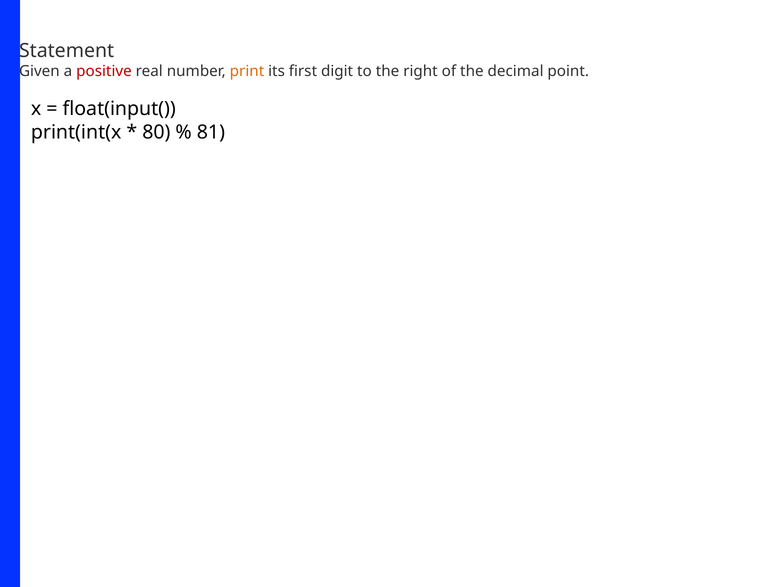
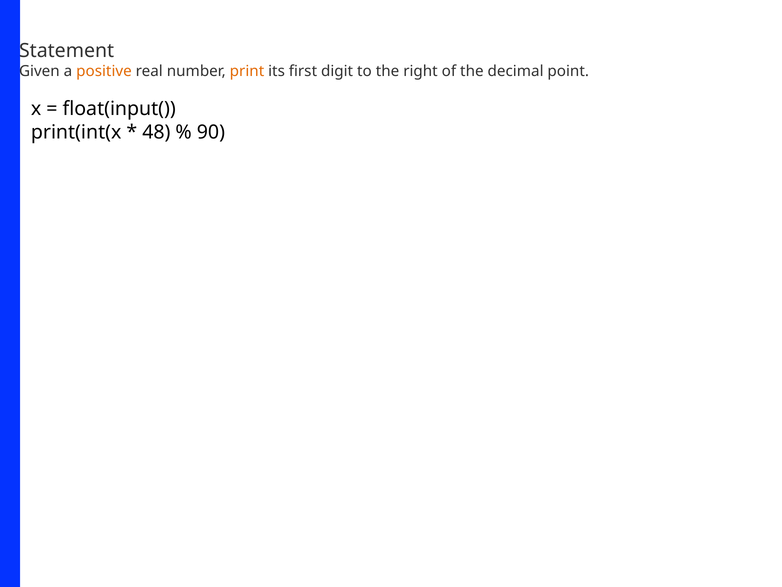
positive colour: red -> orange (104, 71)
80: 80 -> 48 (156, 132)
81: 81 -> 90 (211, 132)
